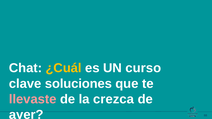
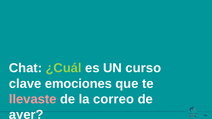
¿Cuál colour: yellow -> light green (64, 68)
soluciones: soluciones -> emociones (78, 84)
crezca: crezca -> correo (114, 99)
